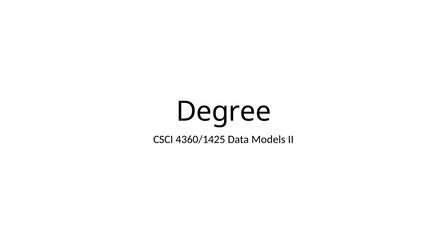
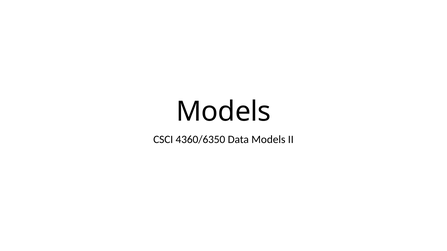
Degree: Degree -> Models (224, 112)
4360/1425: 4360/1425 -> 4360/6350 (200, 140)
